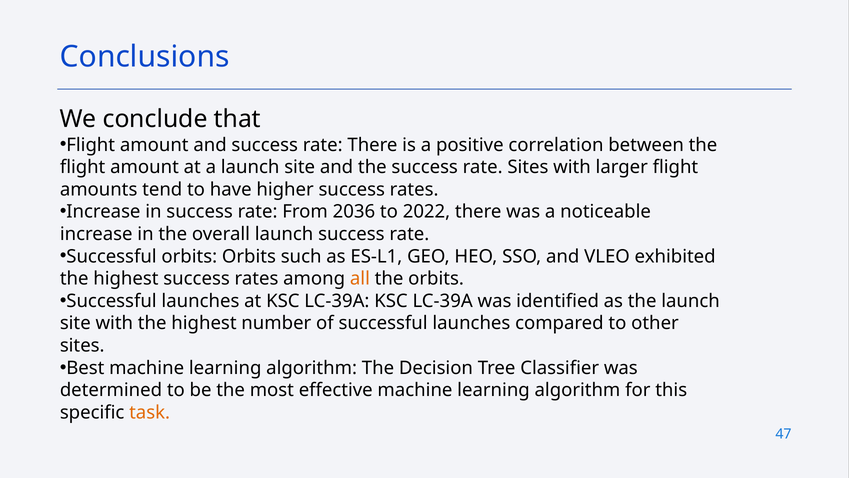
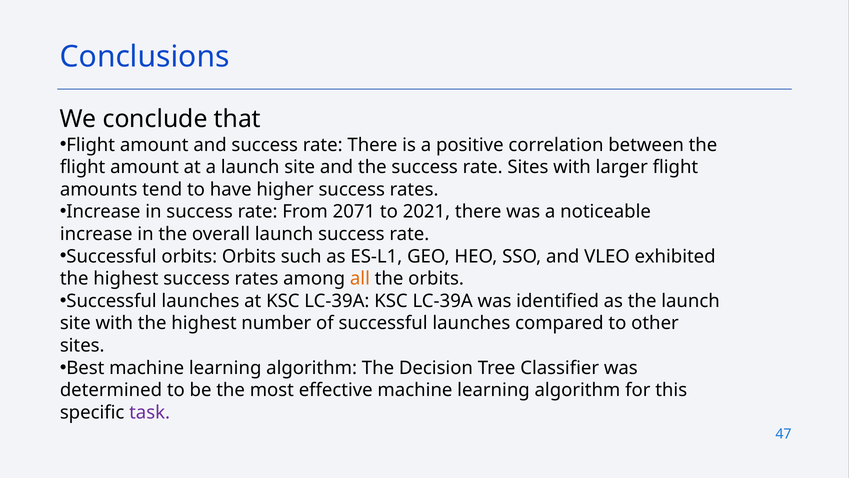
2036: 2036 -> 2071 (354, 212)
2022: 2022 -> 2021 (426, 212)
task colour: orange -> purple (150, 412)
